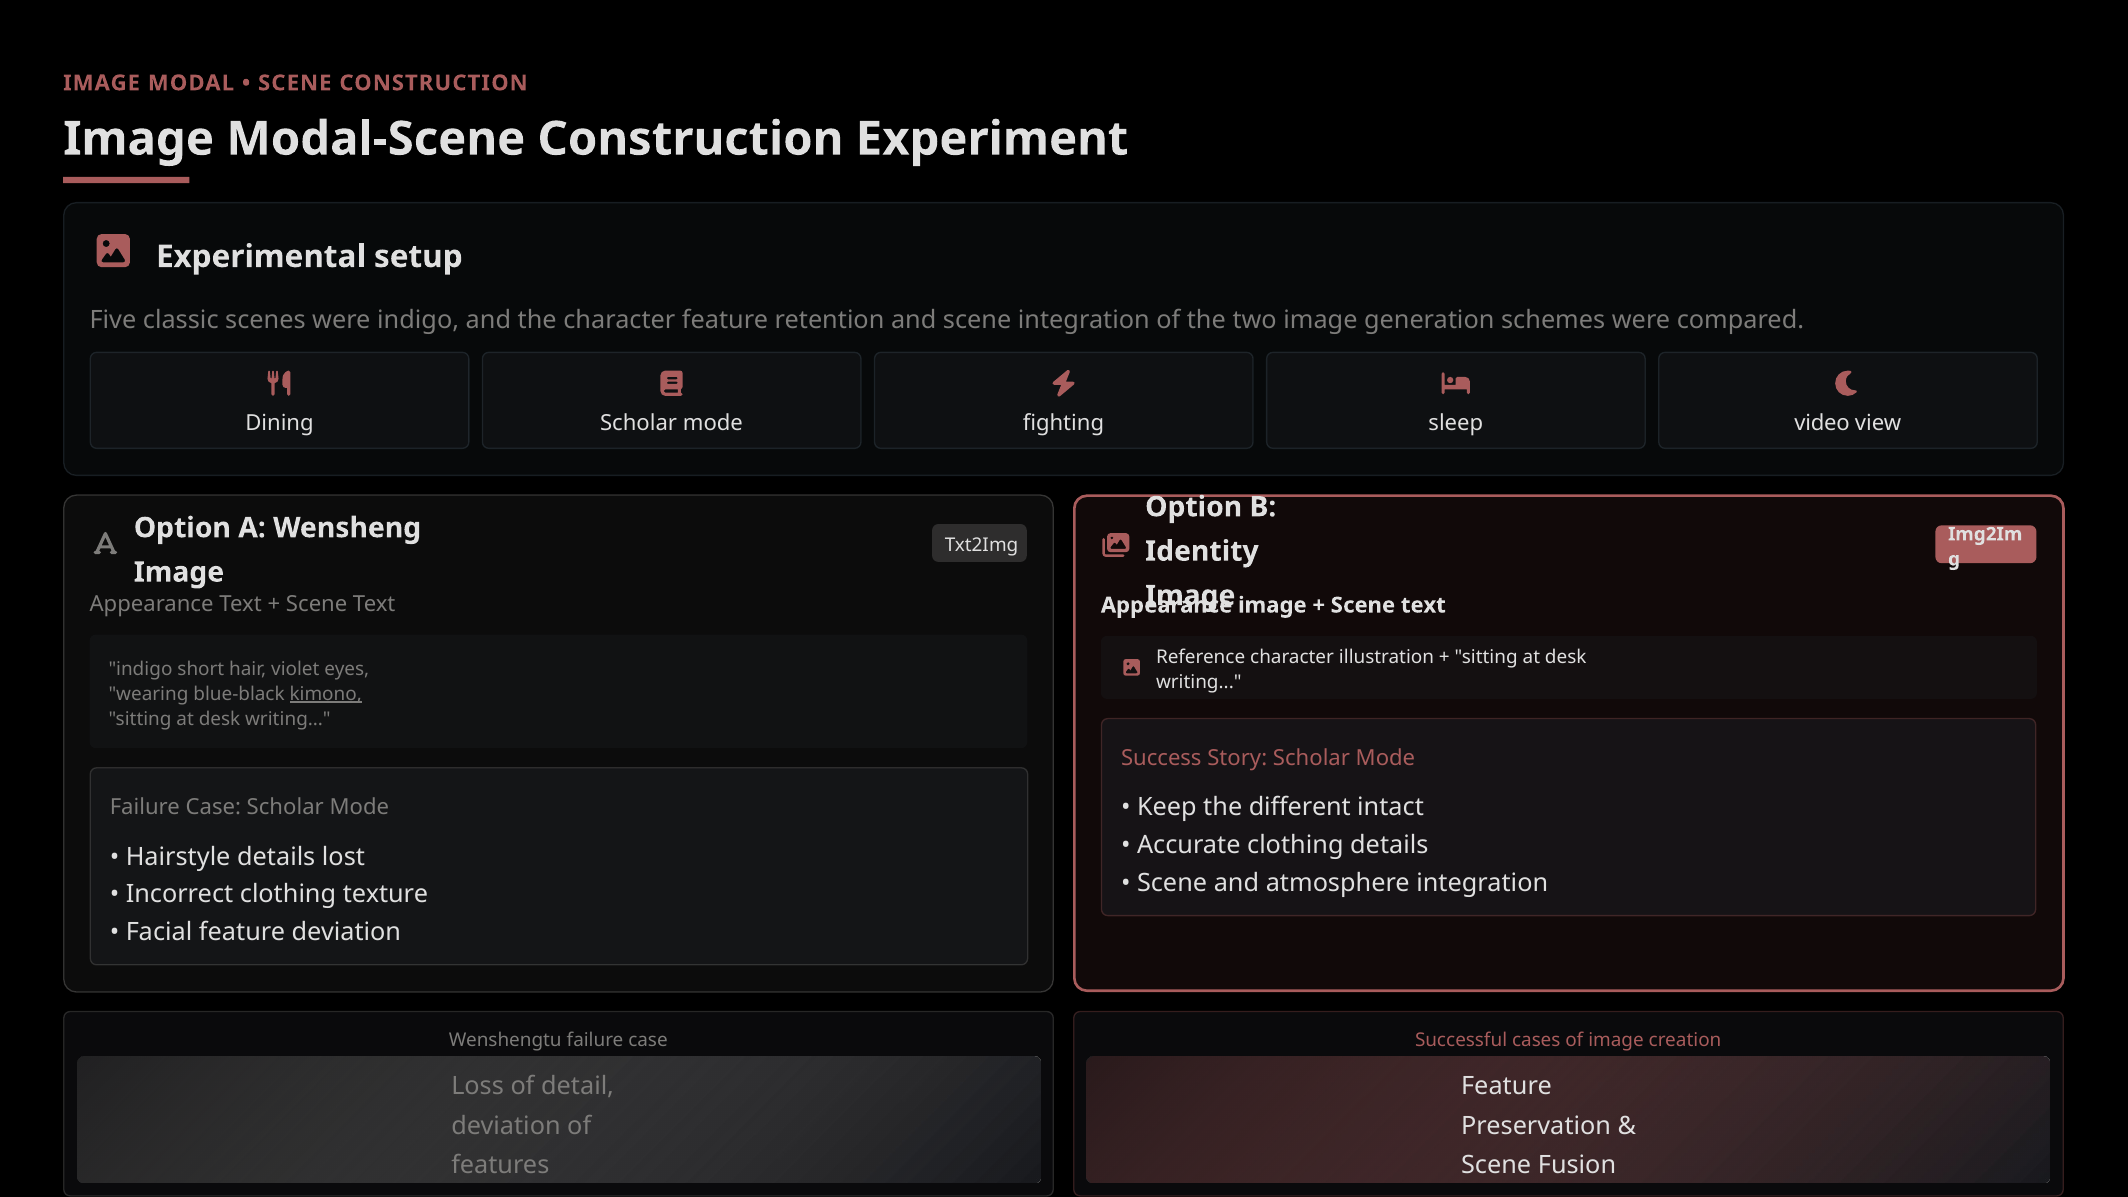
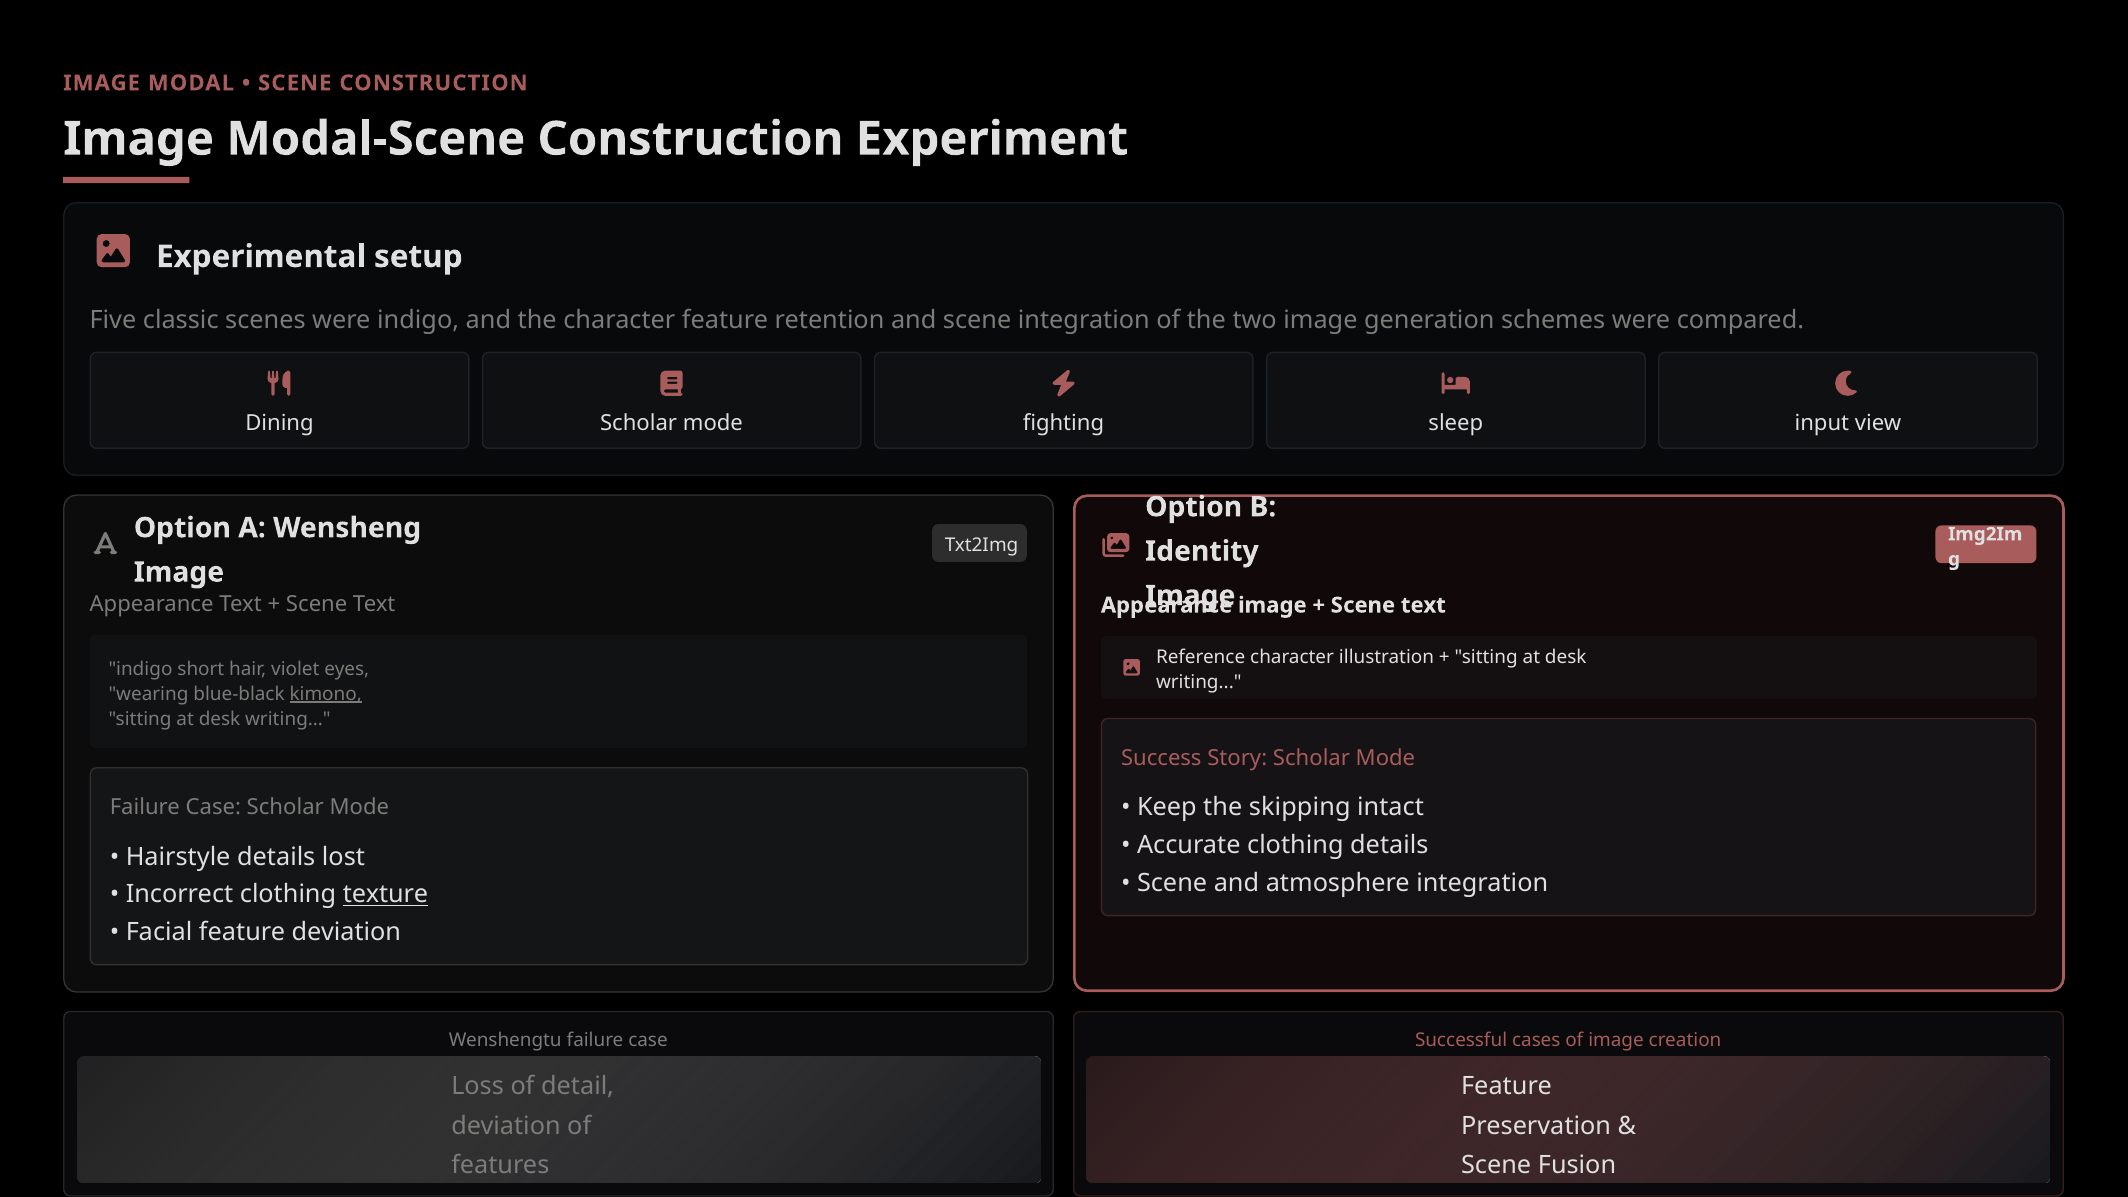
video: video -> input (1822, 423)
different: different -> skipping (1300, 808)
texture underline: none -> present (385, 895)
